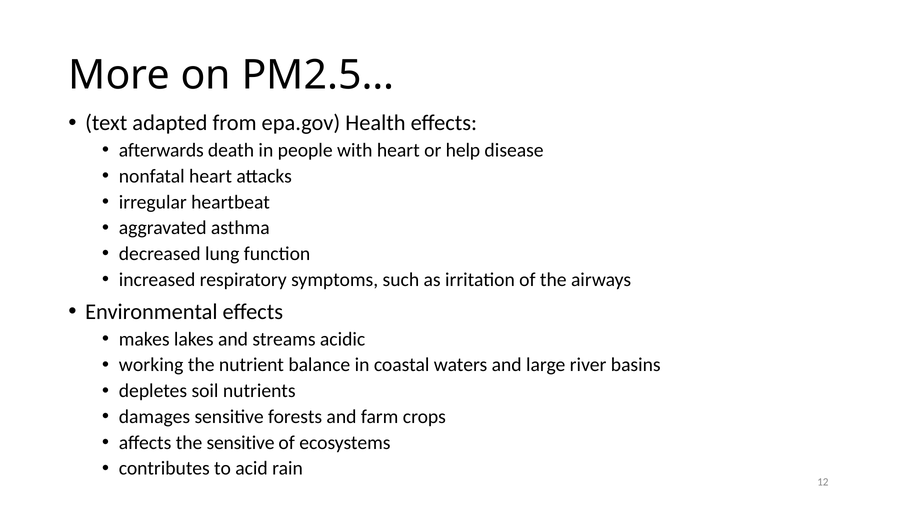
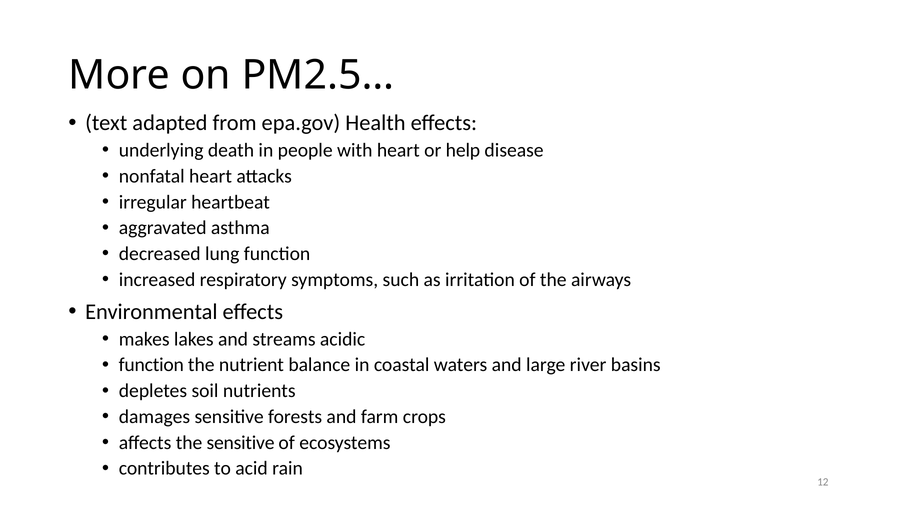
afterwards: afterwards -> underlying (161, 150)
working: working -> function (151, 365)
